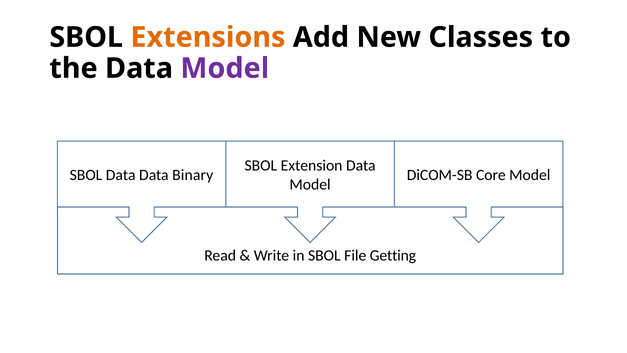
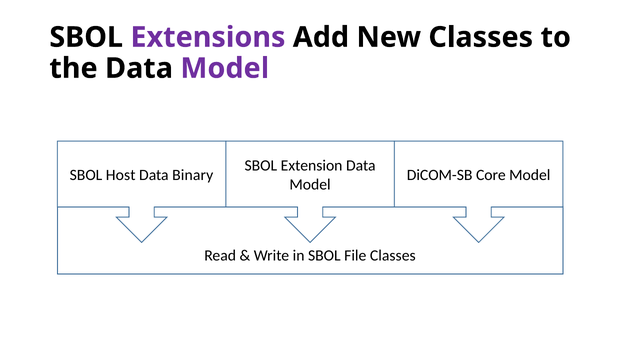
Extensions colour: orange -> purple (208, 37)
SBOL Data: Data -> Host (121, 175)
File Getting: Getting -> Classes (393, 255)
